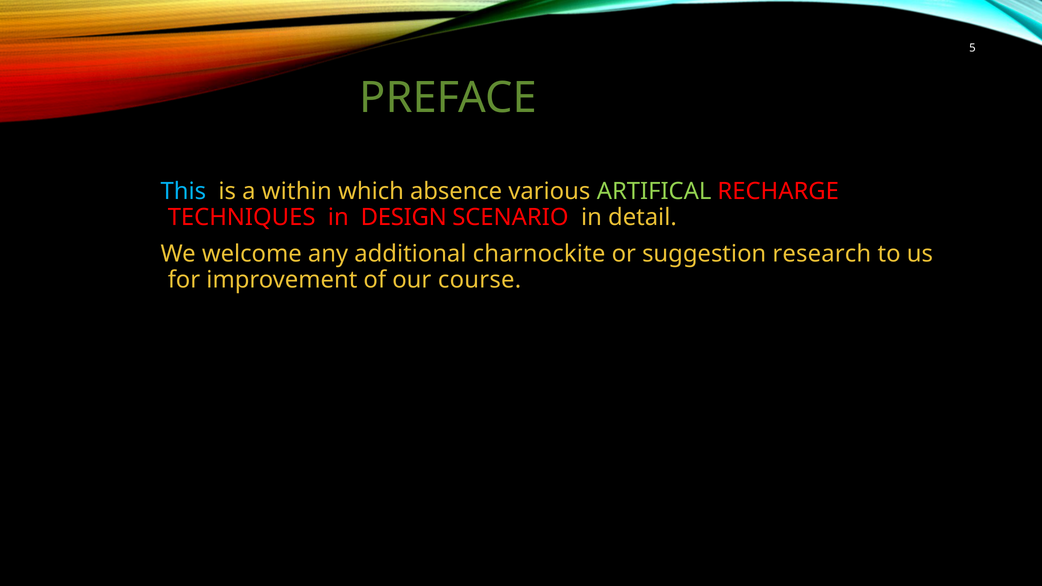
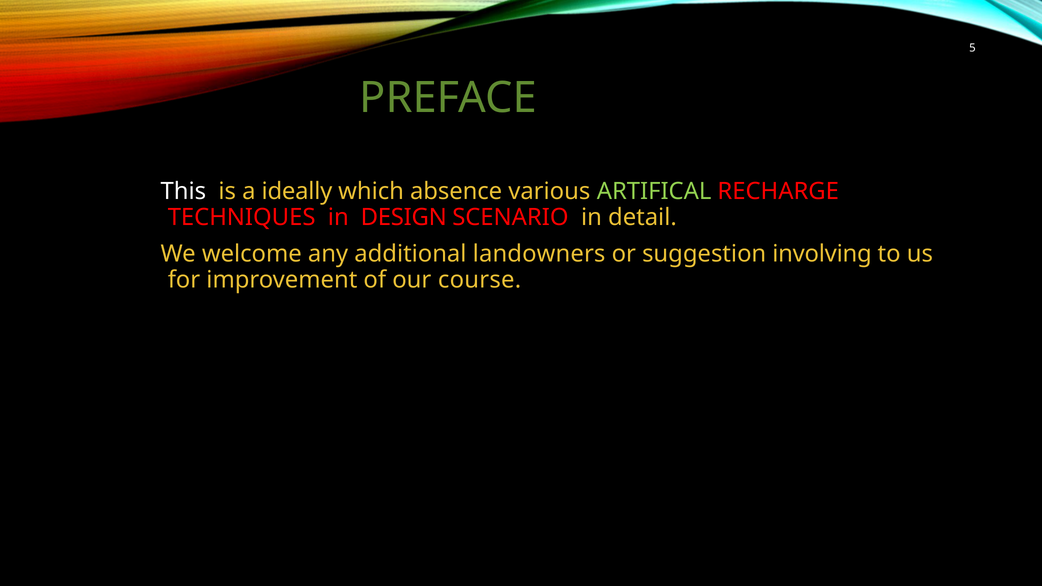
This colour: light blue -> white (183, 192)
within: within -> ideally (297, 192)
charnockite: charnockite -> landowners (539, 254)
research: research -> involving (822, 254)
